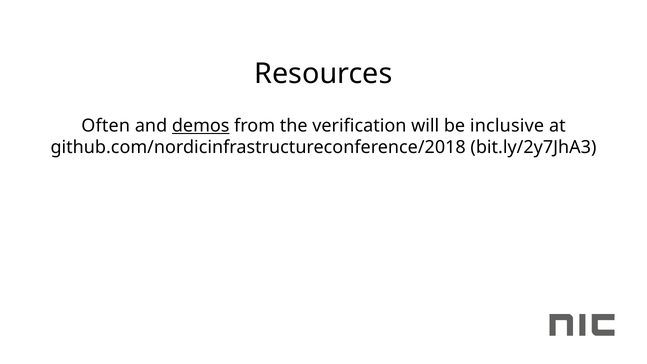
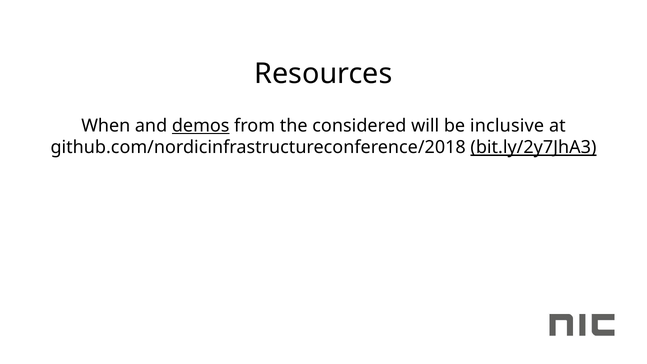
Often: Often -> When (106, 126)
verification: verification -> considered (359, 126)
bit.ly/2y7JhA3 underline: none -> present (533, 148)
